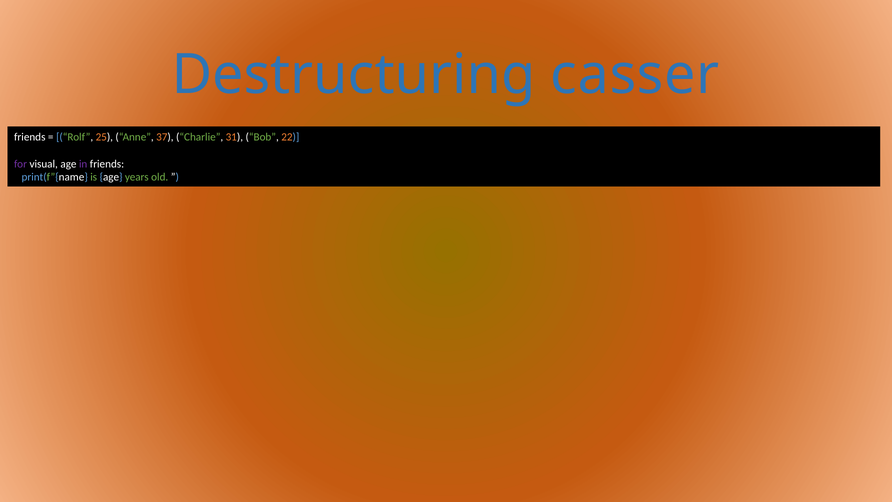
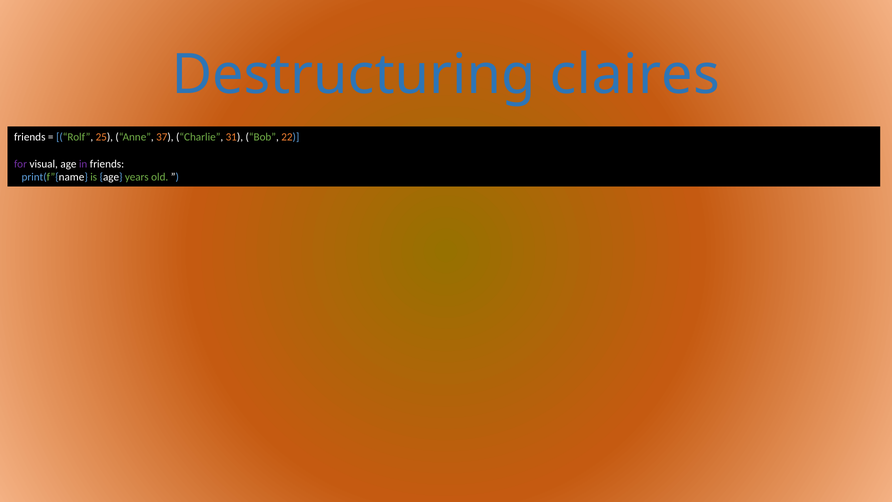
casser: casser -> claires (635, 75)
